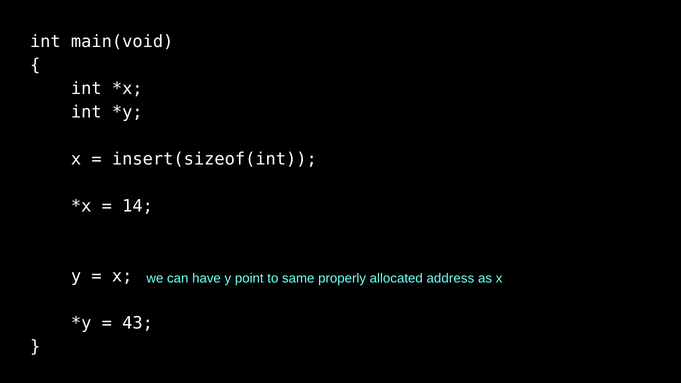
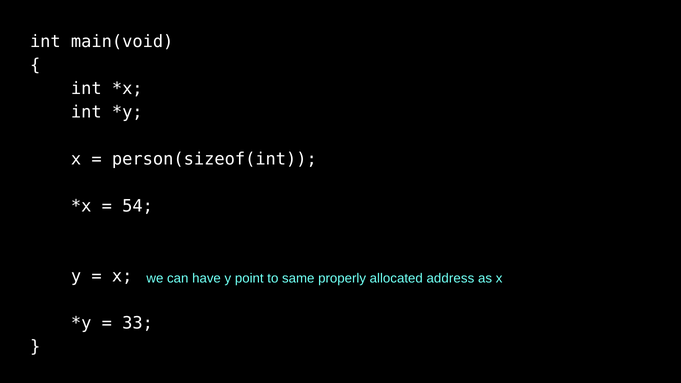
insert(sizeof(int: insert(sizeof(int -> person(sizeof(int (214, 159)
14: 14 -> 54 (138, 206)
43: 43 -> 33 (138, 323)
